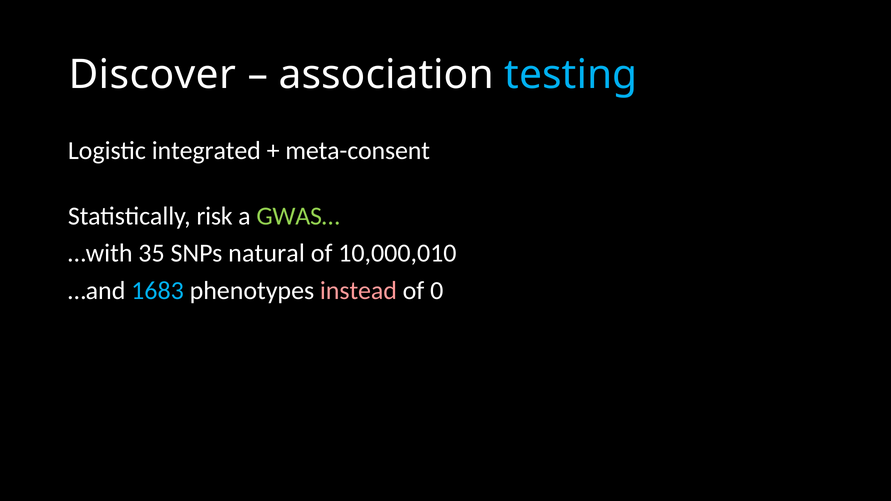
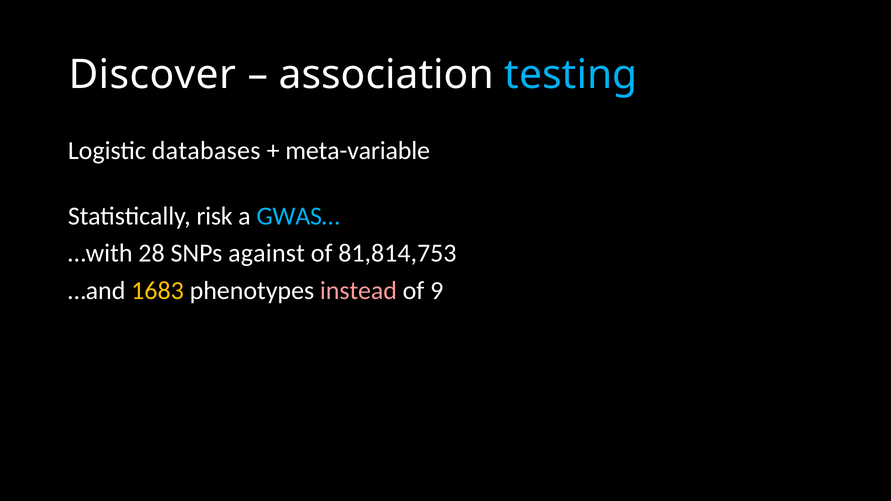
integrated: integrated -> databases (206, 151)
meta-consent: meta-consent -> meta-variable (358, 151)
GWAS… colour: light green -> light blue (298, 216)
35: 35 -> 28 (152, 253)
natural: natural -> against (267, 253)
10,000,010: 10,000,010 -> 81,814,753 (397, 253)
1683 colour: light blue -> yellow (158, 291)
0: 0 -> 9 (437, 291)
